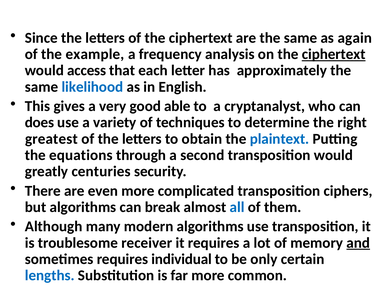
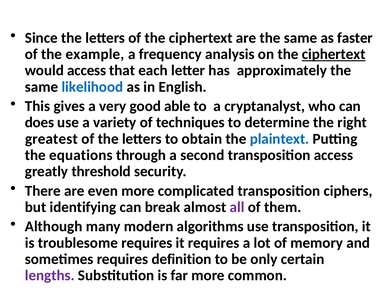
again: again -> faster (355, 38)
transposition would: would -> access (333, 155)
centuries: centuries -> threshold (101, 171)
but algorithms: algorithms -> identifying (83, 207)
all colour: blue -> purple (237, 207)
troublesome receiver: receiver -> requires (147, 243)
and underline: present -> none (358, 243)
individual: individual -> definition (182, 259)
lengths colour: blue -> purple (50, 275)
